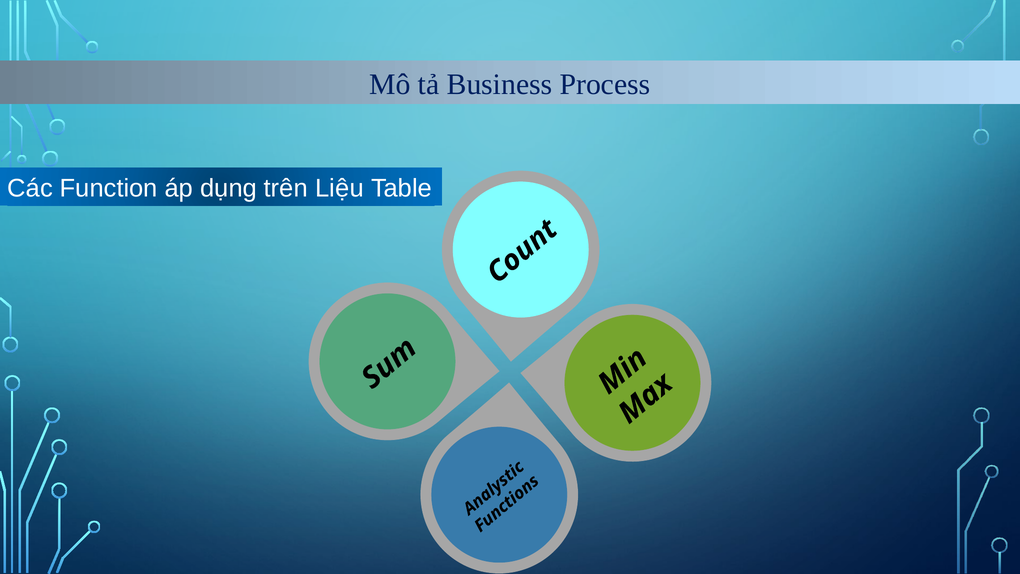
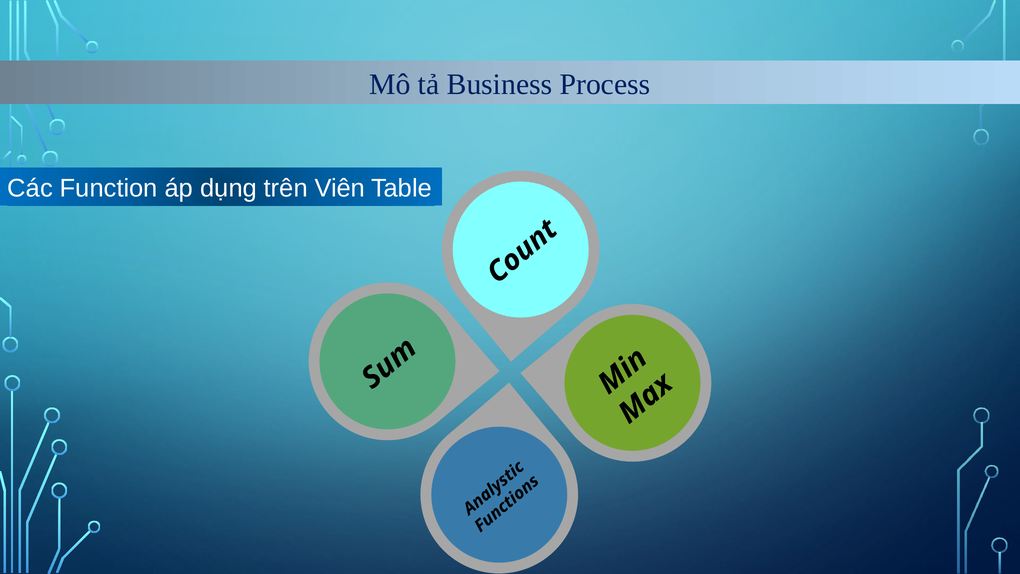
Liệu: Liệu -> Viên (340, 188)
